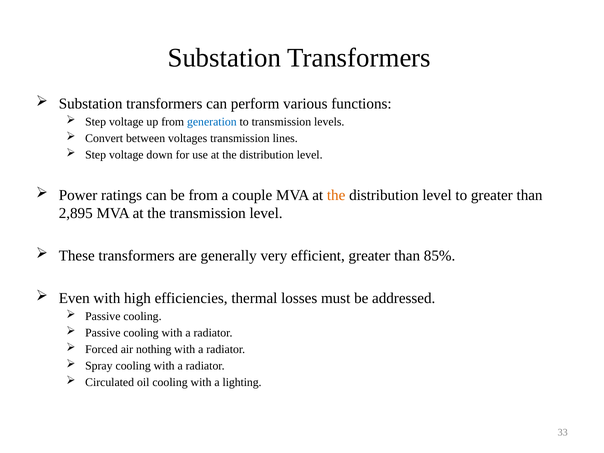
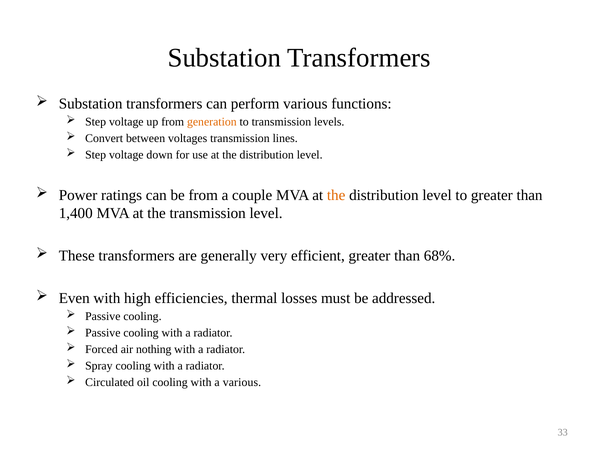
generation colour: blue -> orange (212, 122)
2,895: 2,895 -> 1,400 (76, 214)
85%: 85% -> 68% (440, 256)
a lighting: lighting -> various (242, 382)
